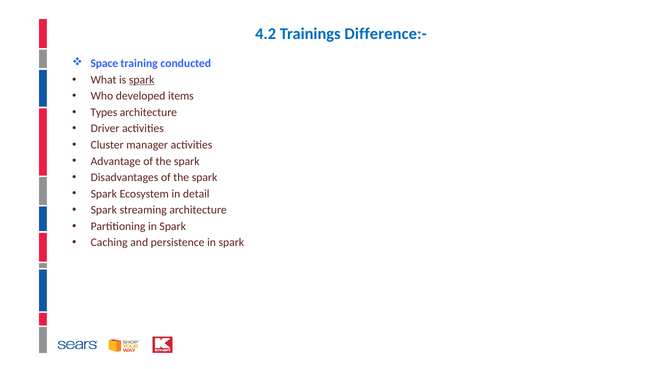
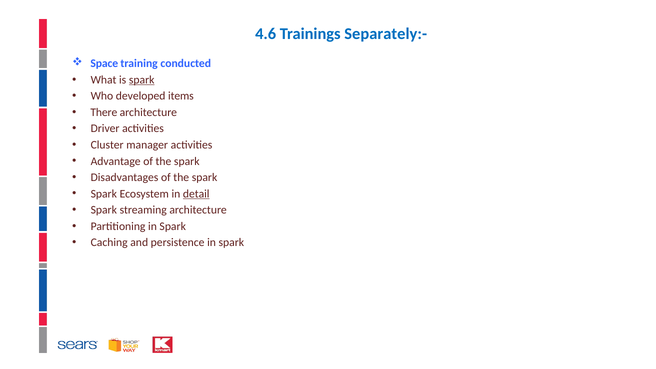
4.2: 4.2 -> 4.6 (266, 34)
Difference:-: Difference:- -> Separately:- (386, 34)
Types: Types -> There (104, 112)
detail underline: none -> present (196, 194)
